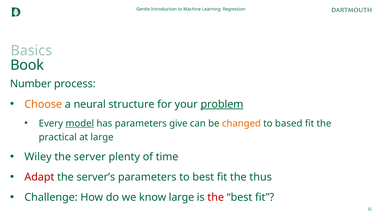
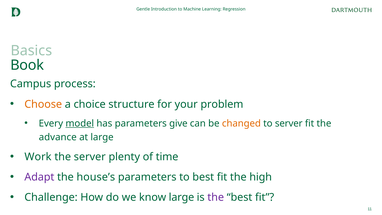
Number: Number -> Campus (31, 84)
neural: neural -> choice (90, 104)
problem underline: present -> none (222, 104)
to based: based -> server (289, 123)
practical: practical -> advance (58, 137)
Wiley: Wiley -> Work (38, 157)
Adapt colour: red -> purple (39, 177)
server’s: server’s -> house’s (96, 177)
thus: thus -> high (261, 177)
the colour: red -> purple (216, 197)
